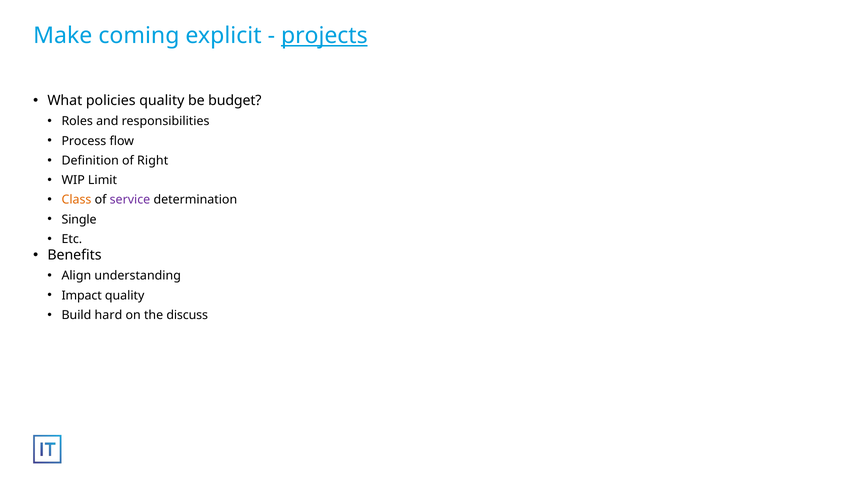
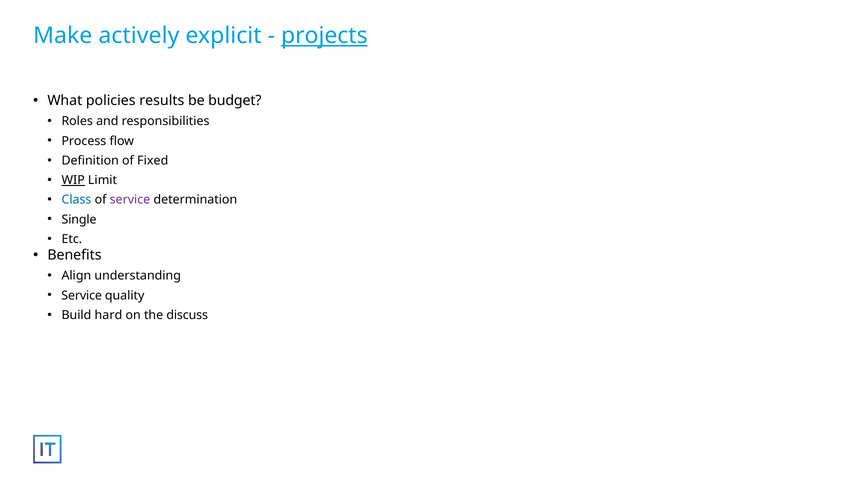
coming: coming -> actively (139, 36)
policies quality: quality -> results (162, 101)
Right: Right -> Fixed (153, 161)
WIP underline: none -> present (73, 181)
Class colour: orange -> blue (76, 200)
Impact: Impact -> Service (82, 296)
